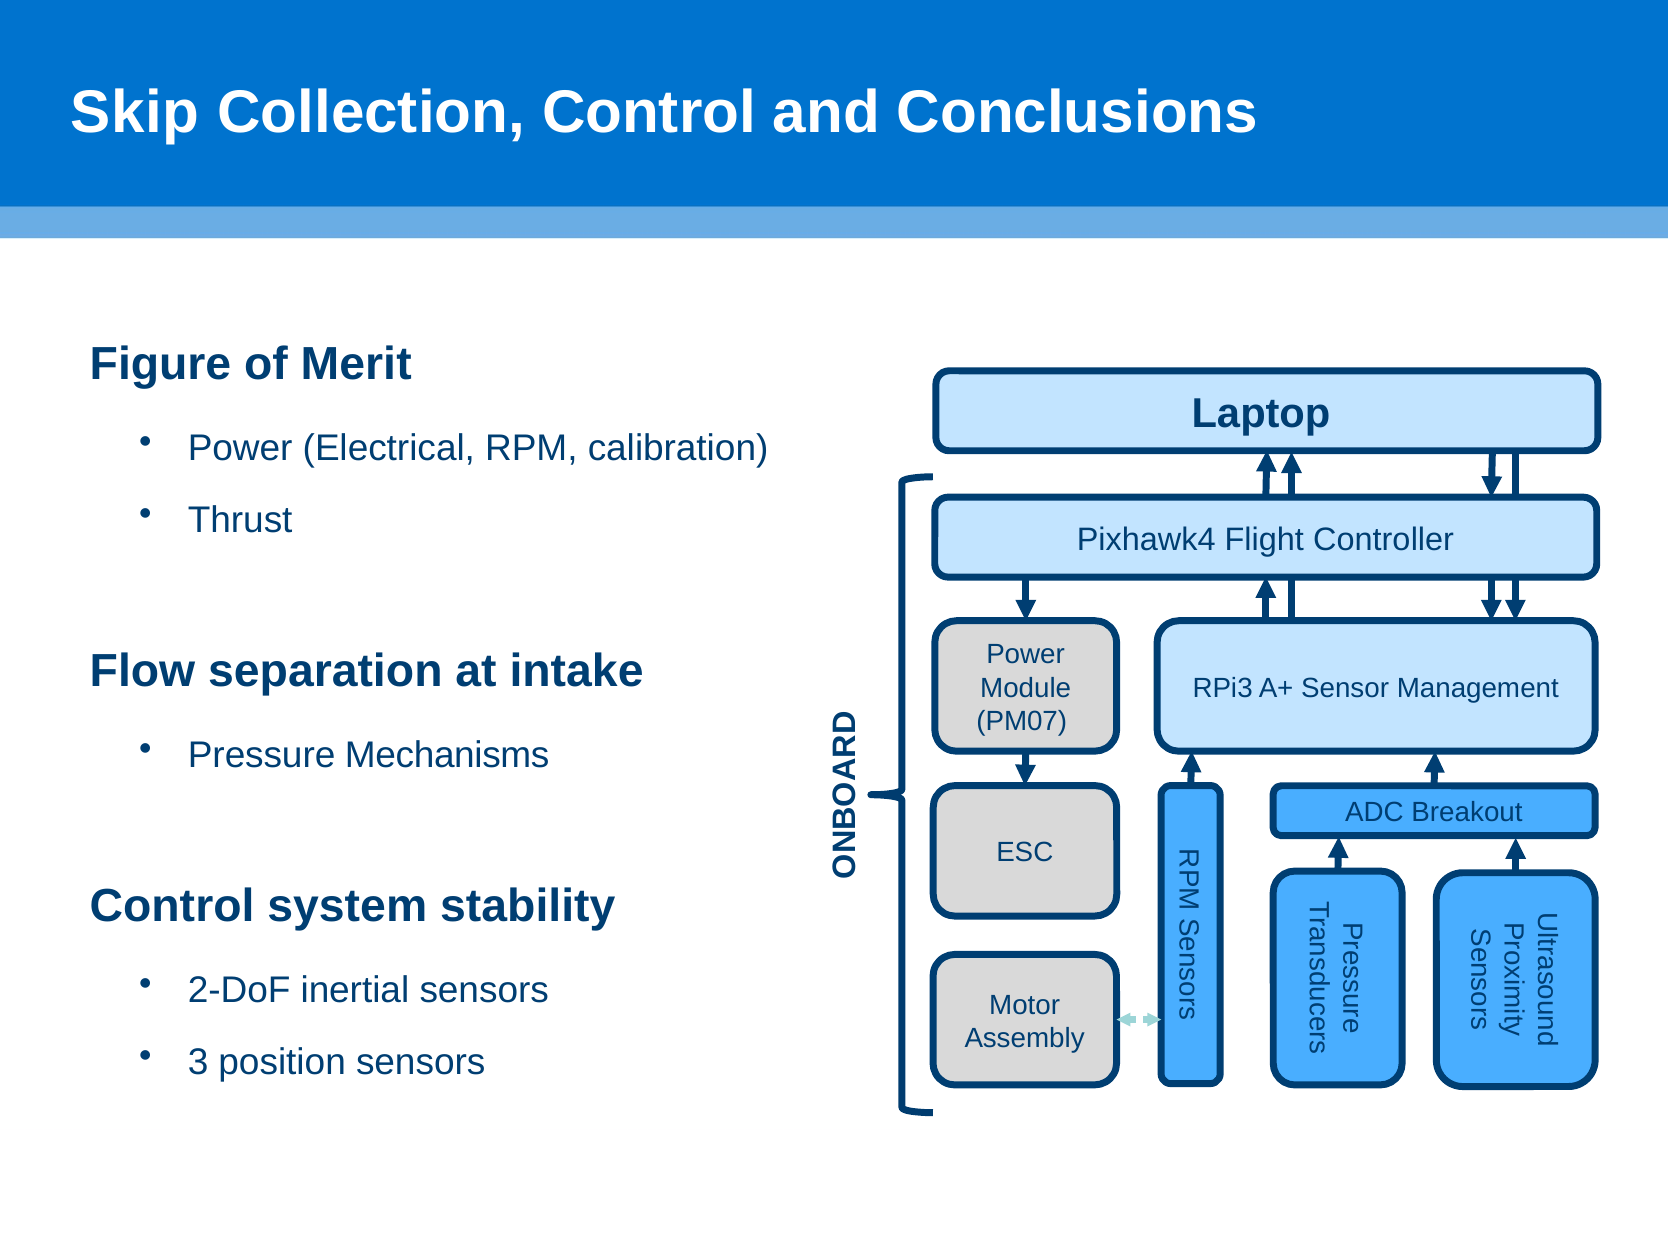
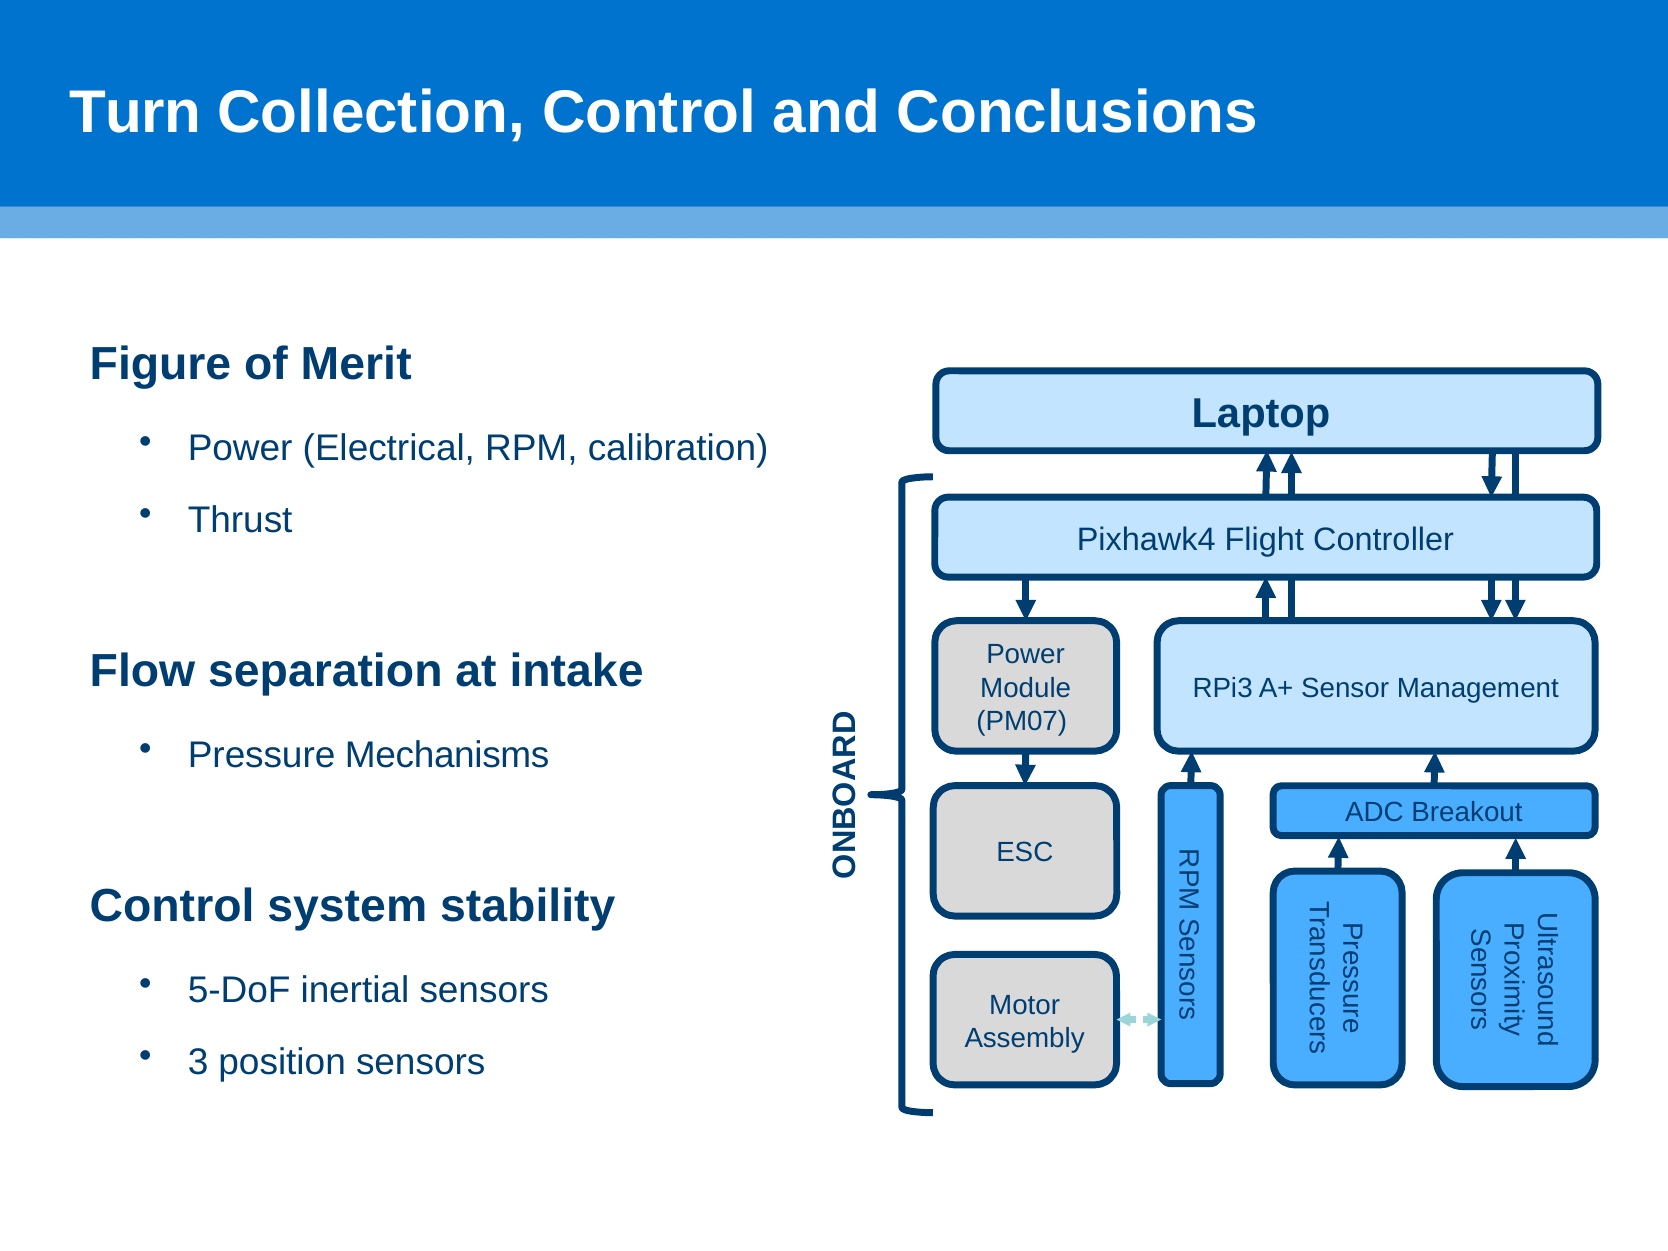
Skip: Skip -> Turn (136, 113)
2-DoF: 2-DoF -> 5-DoF (239, 990)
